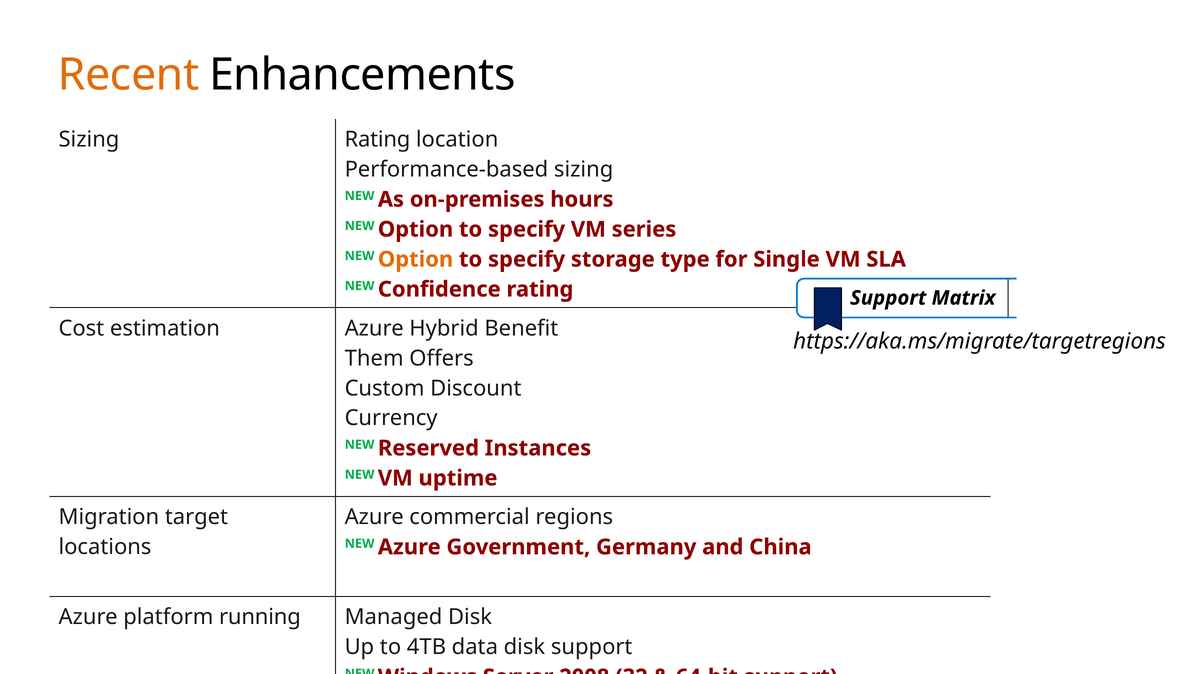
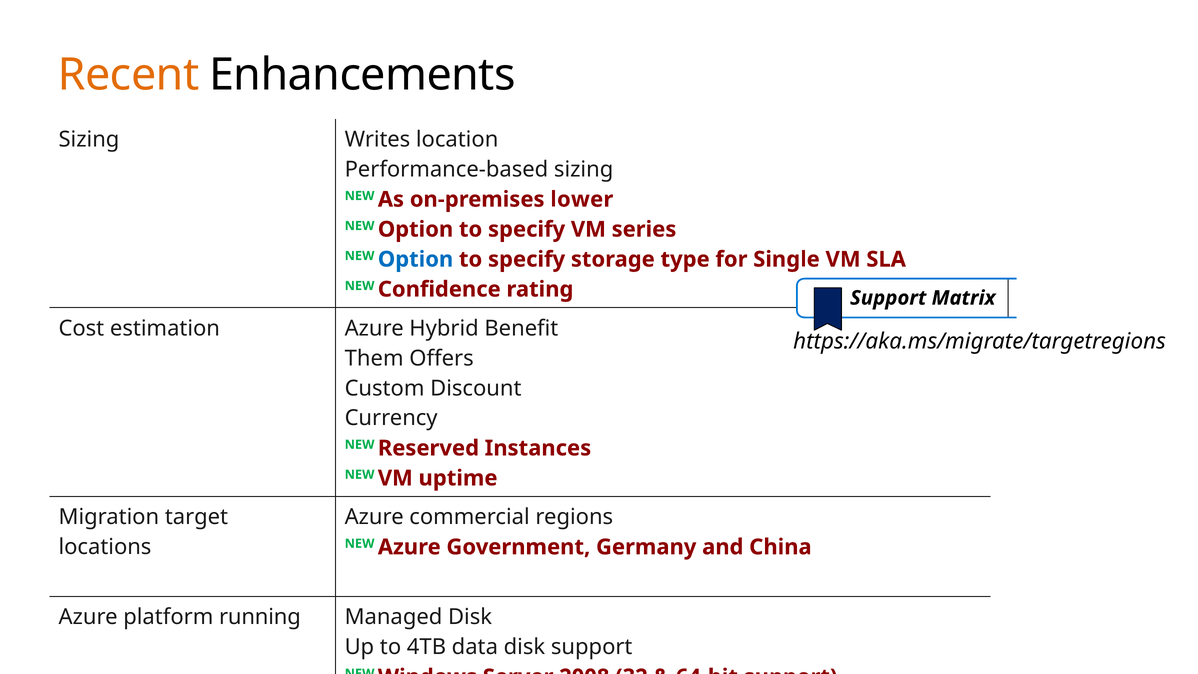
Sizing Rating: Rating -> Writes (377, 139)
hours: hours -> lower (582, 199)
Option colour: orange -> blue (416, 259)
